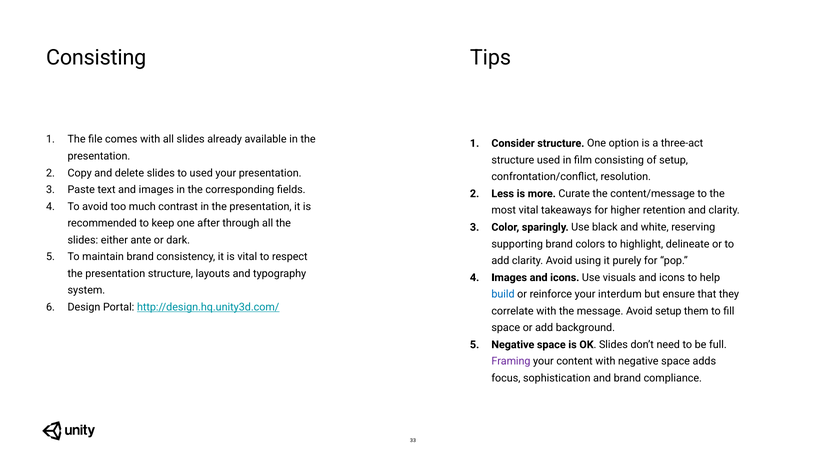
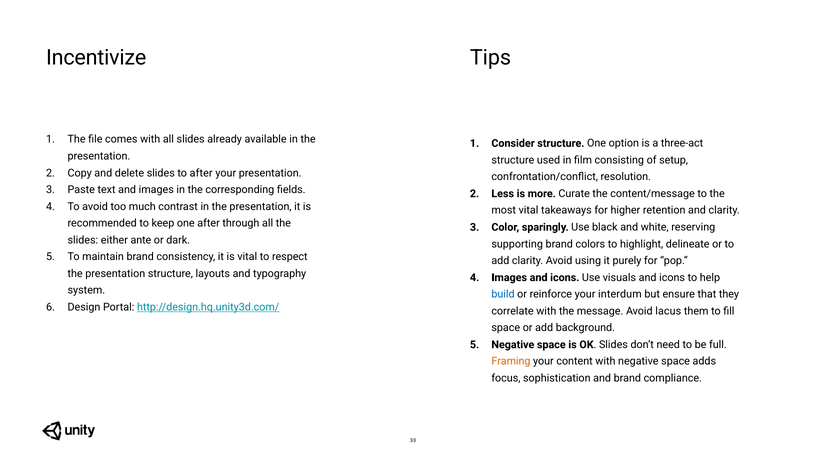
Consisting: Consisting -> Incentivize (96, 58)
to used: used -> after (201, 173)
Avoid setup: setup -> lacus (668, 311)
Framing colour: purple -> orange (511, 361)
